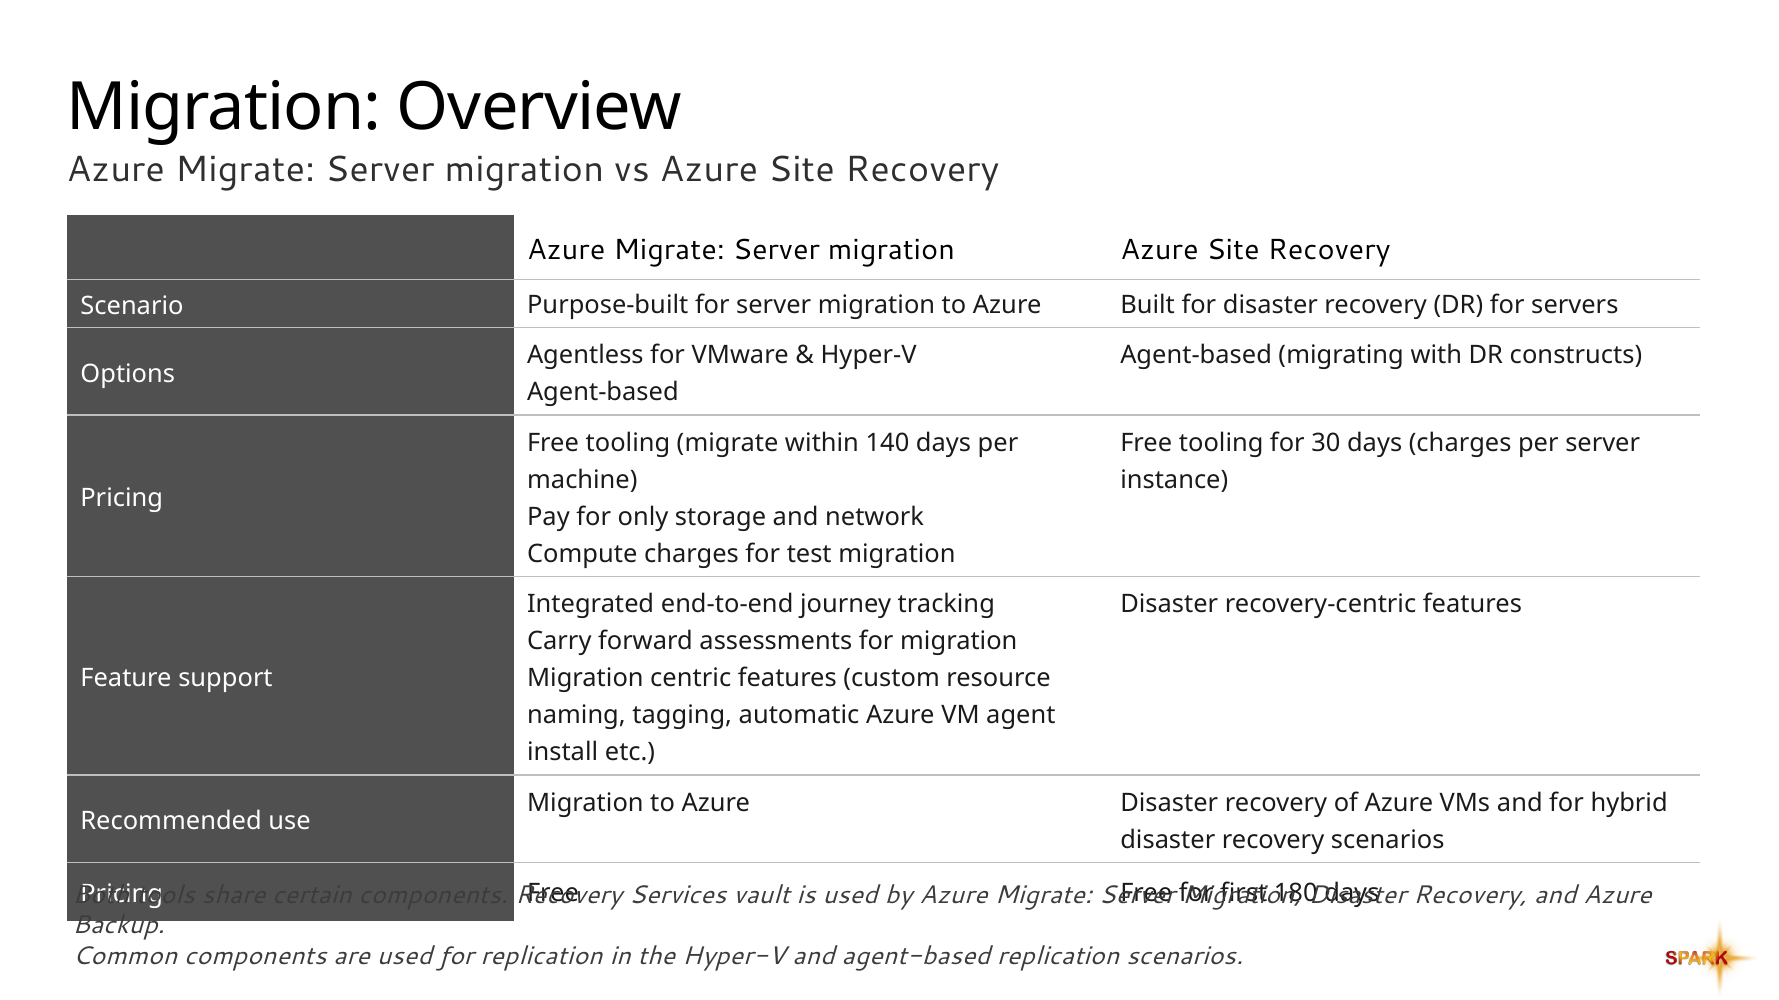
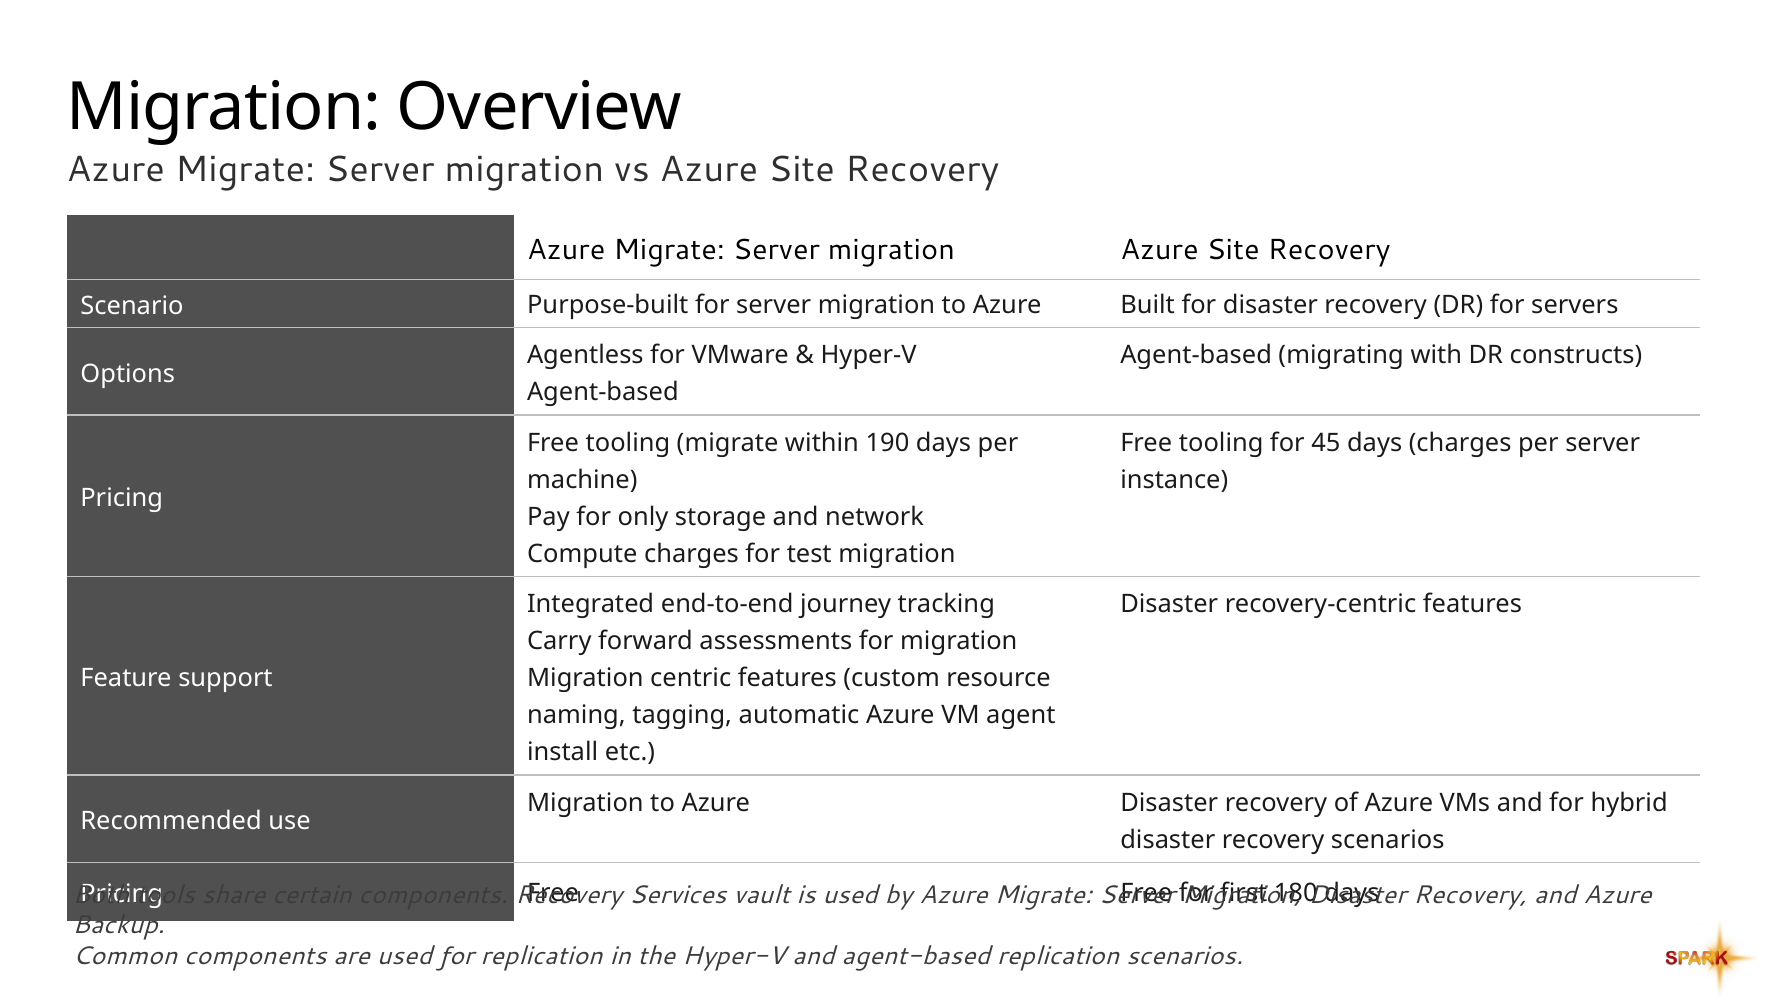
140: 140 -> 190 (887, 443)
30: 30 -> 45 (1326, 443)
